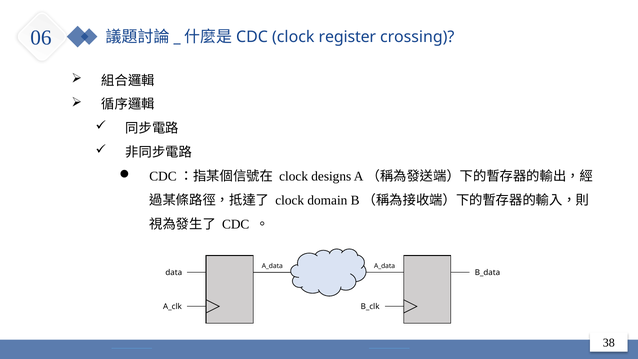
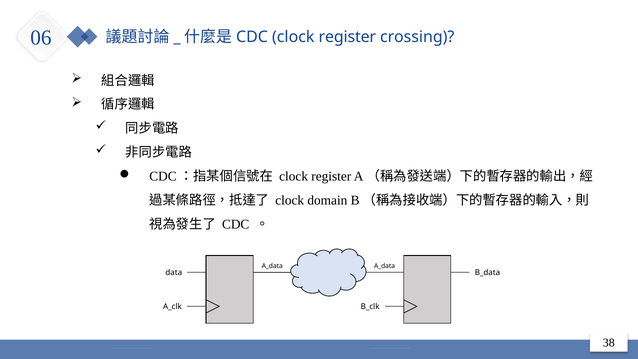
designs: designs -> register (331, 176)
